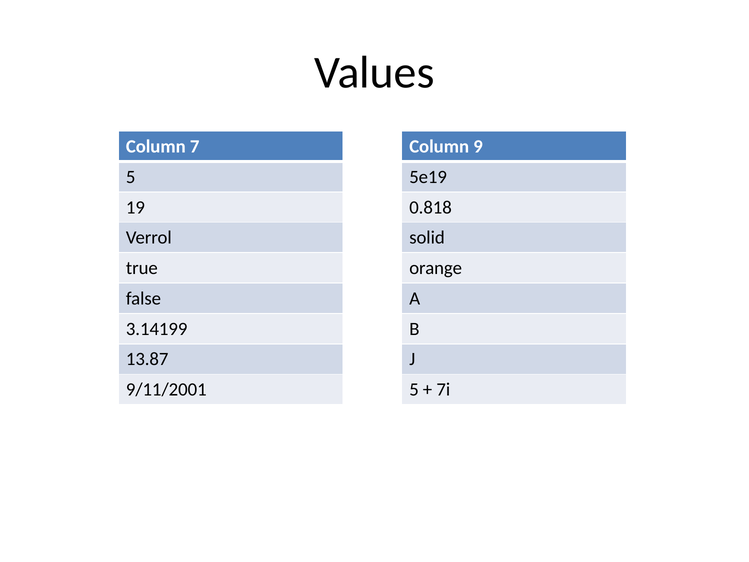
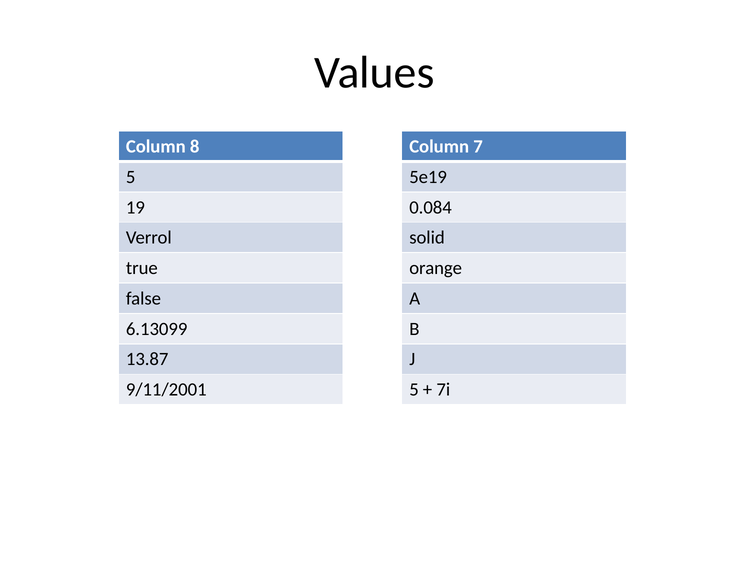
7: 7 -> 8 (195, 146)
9: 9 -> 7 (478, 146)
0.818: 0.818 -> 0.084 (431, 207)
3.14199: 3.14199 -> 6.13099 (157, 329)
